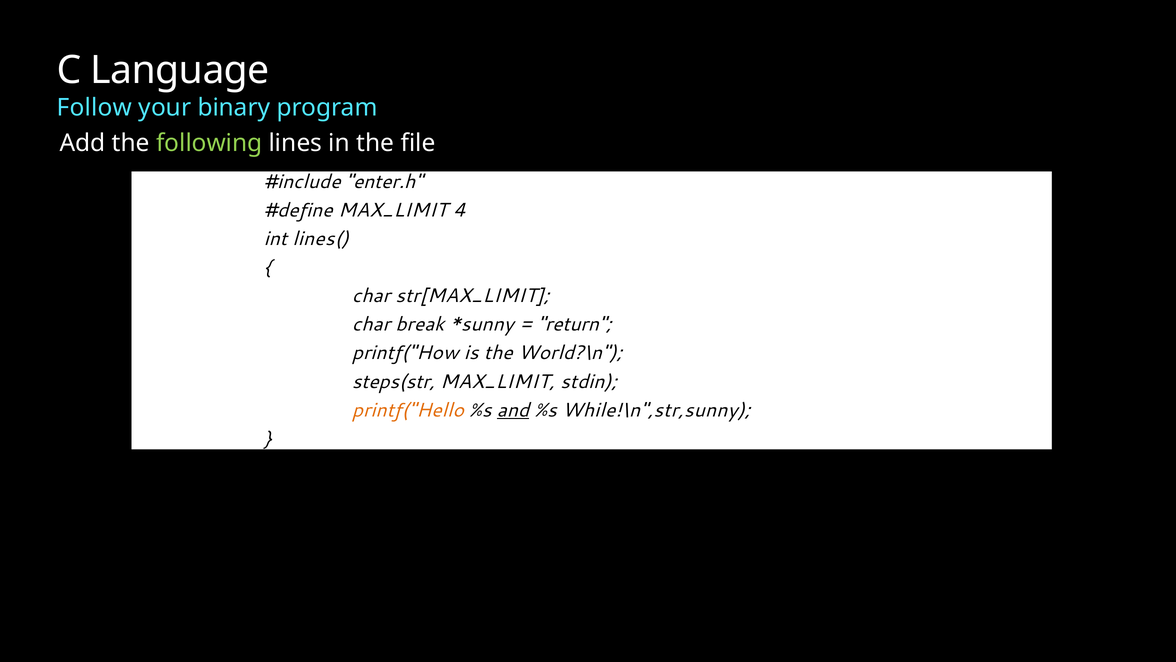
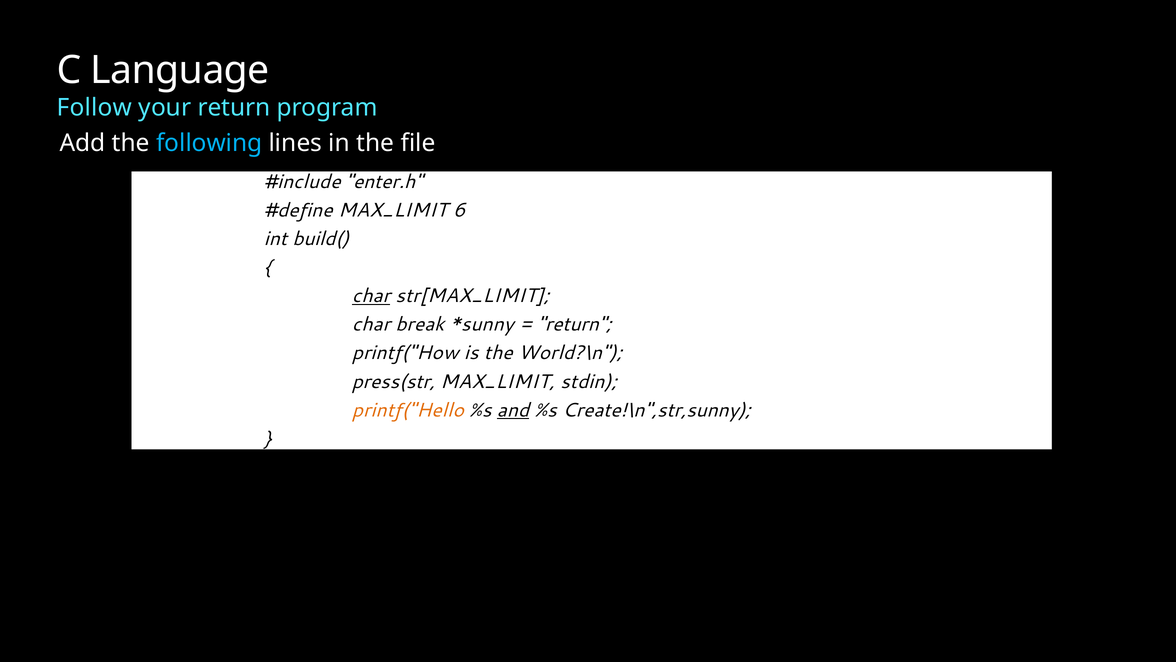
your binary: binary -> return (234, 108)
following colour: light green -> light blue (209, 143)
4: 4 -> 6 (459, 210)
lines(: lines( -> build( (321, 239)
char underline: none -> present (371, 296)
steps(str: steps(str -> press(str (393, 381)
While!\n",str,sunny: While!\n",str,sunny -> Create!\n",str,sunny (656, 410)
